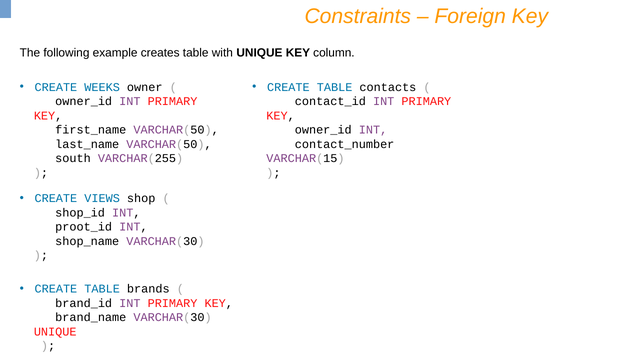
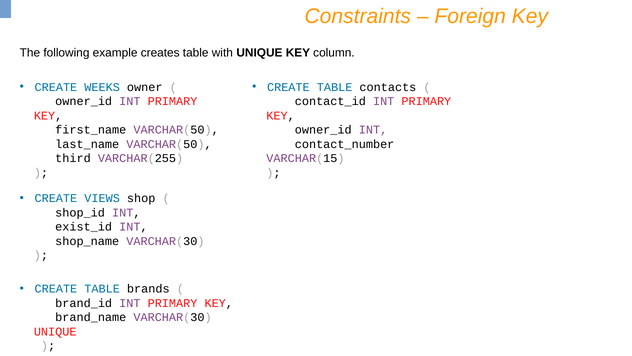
south: south -> third (73, 158)
proot_id: proot_id -> exist_id (84, 227)
